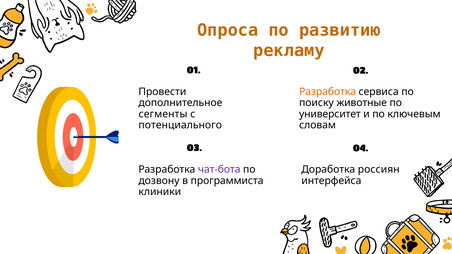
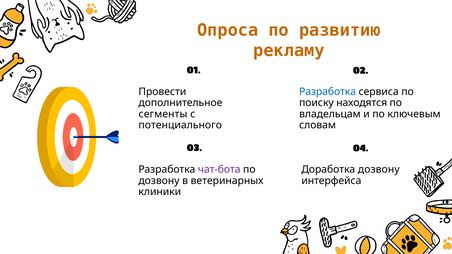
Разработка colour: orange -> blue (328, 92)
животные: животные -> находятся (362, 103)
университет: университет -> владельцам (330, 114)
Доработка россиян: россиян -> дозвону (379, 170)
программиста: программиста -> ветеринарных (227, 181)
